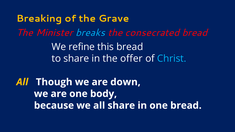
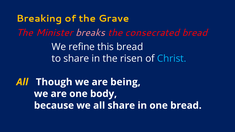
breaks colour: light blue -> pink (90, 33)
offer: offer -> risen (131, 59)
down: down -> being (125, 82)
